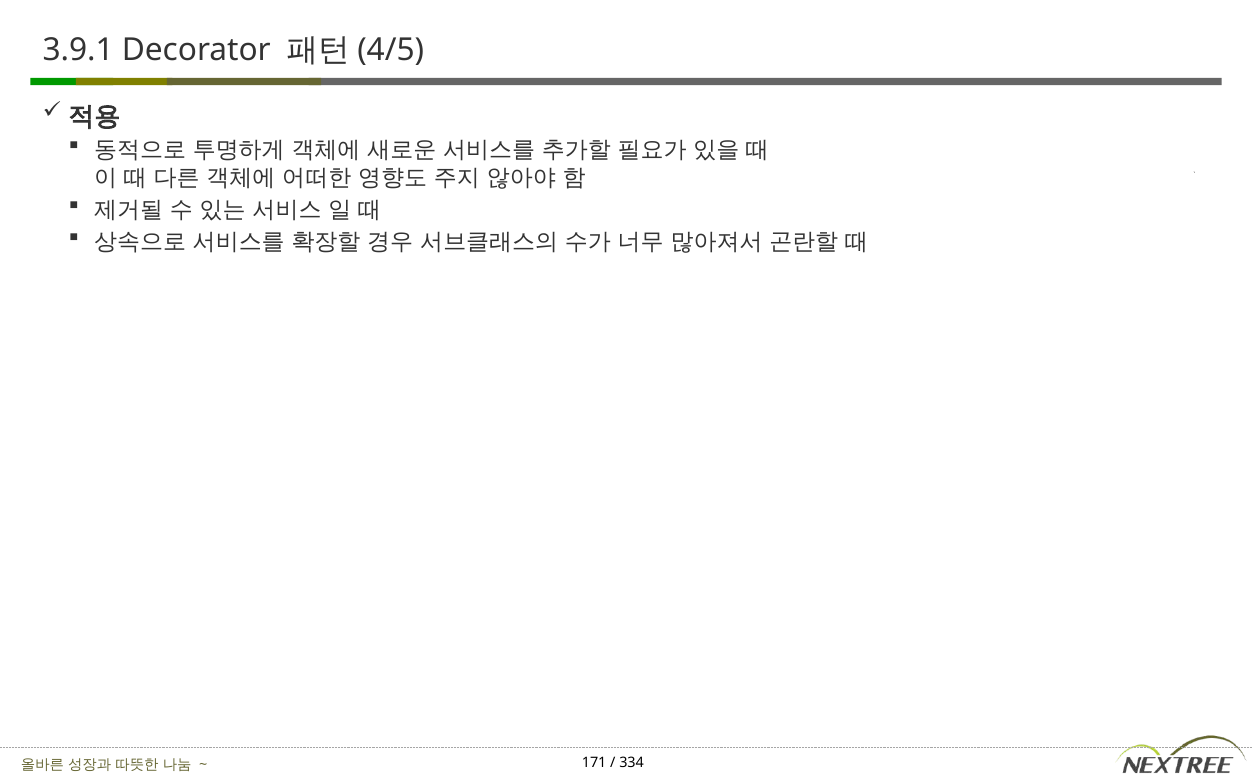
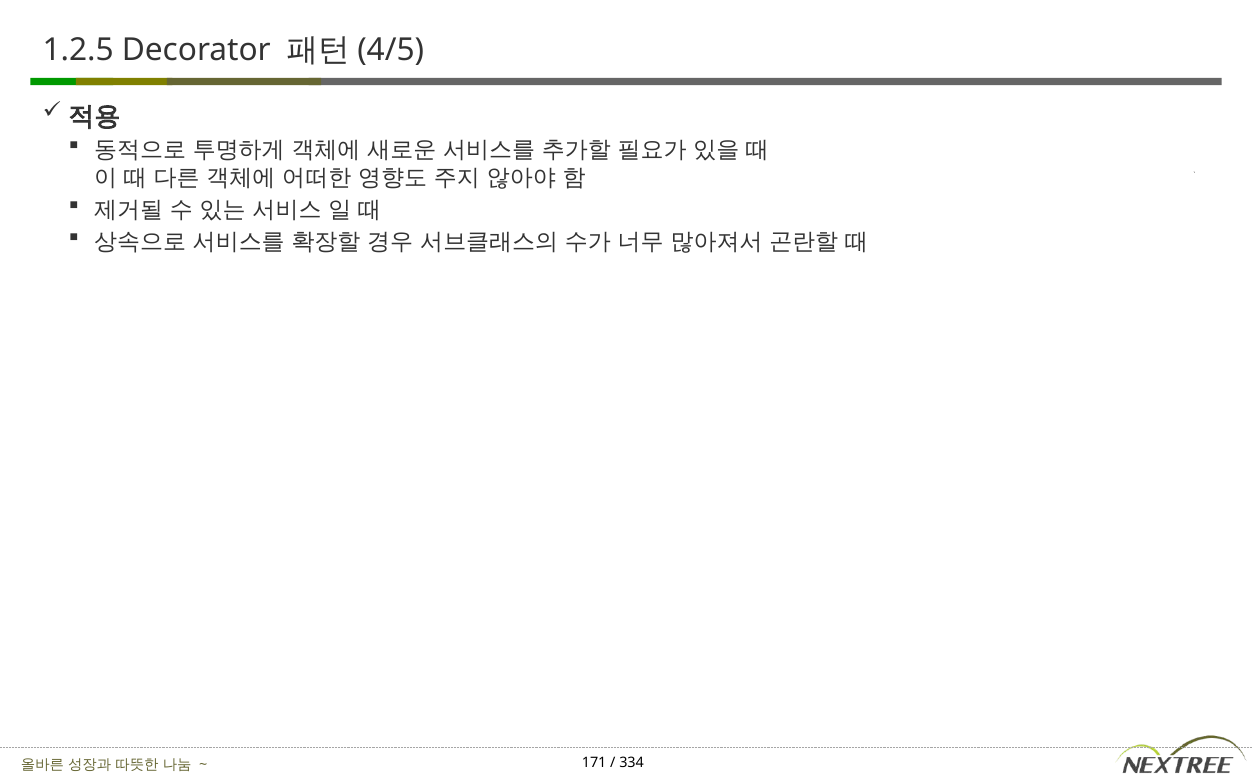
3.9.1: 3.9.1 -> 1.2.5 (78, 50)
